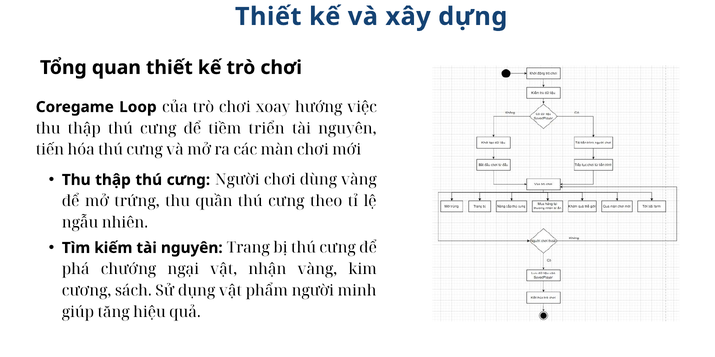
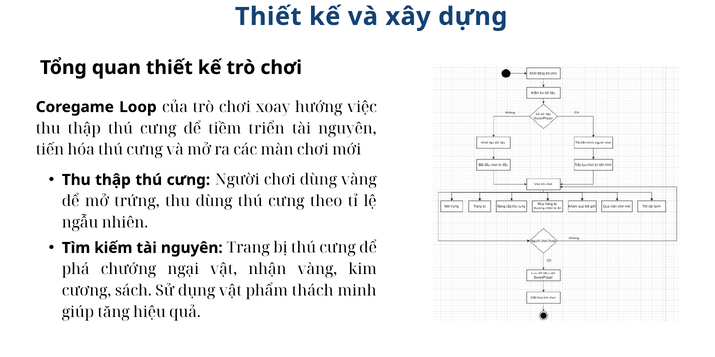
thu quần: quần -> dùng (214, 202)
phẩm người: người -> thách (313, 291)
